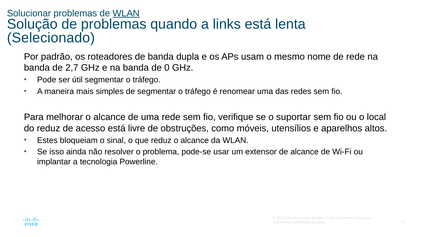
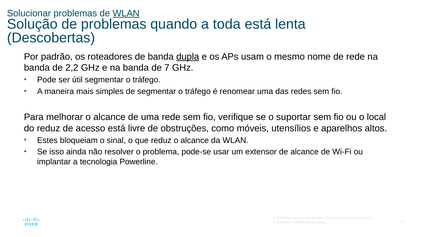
links: links -> toda (227, 24)
Selecionado: Selecionado -> Descobertas (51, 38)
dupla underline: none -> present (188, 57)
2,7: 2,7 -> 2,2 (72, 68)
0: 0 -> 7 (167, 68)
